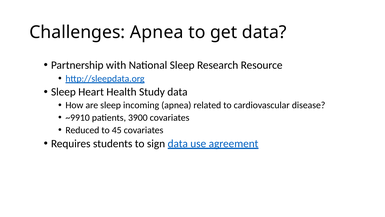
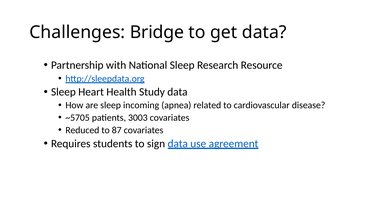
Challenges Apnea: Apnea -> Bridge (157, 32)
~9910: ~9910 -> ~5705 (78, 117)
3900: 3900 -> 3003 (138, 117)
45: 45 -> 87 (117, 130)
